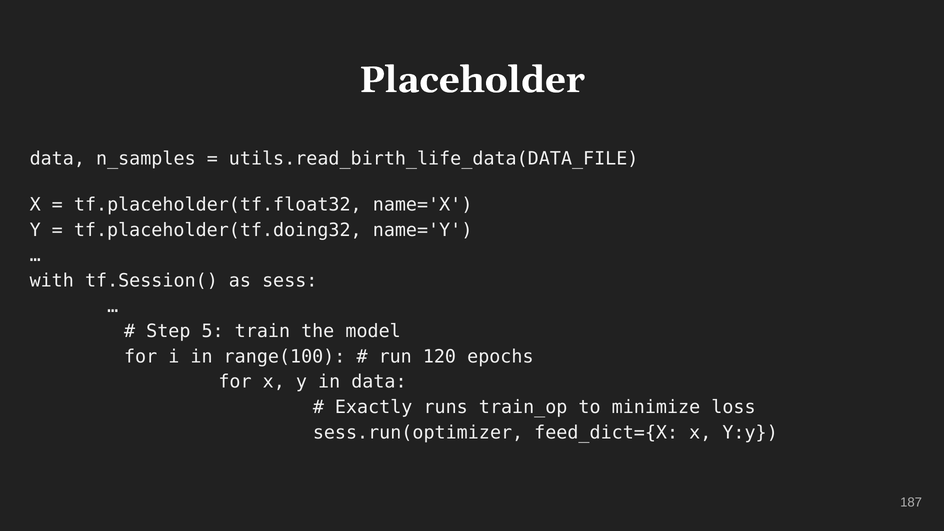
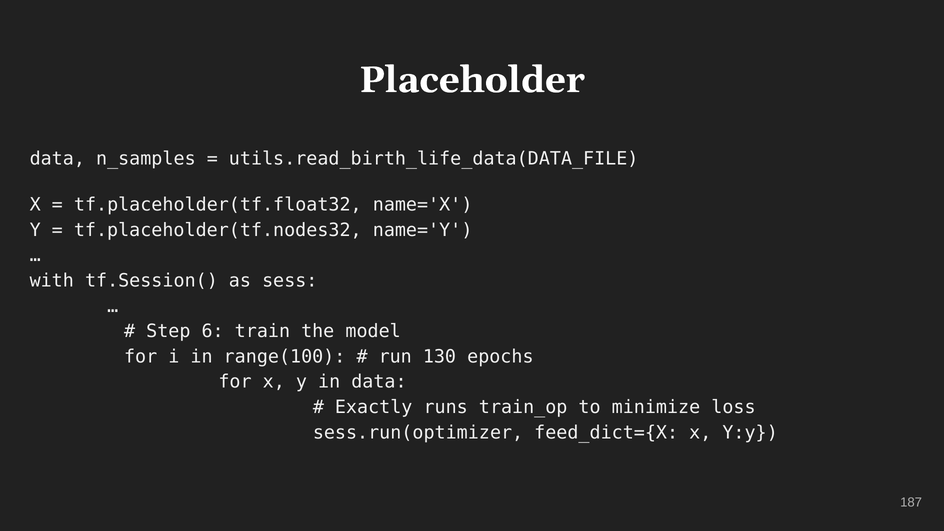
tf.placeholder(tf.doing32: tf.placeholder(tf.doing32 -> tf.placeholder(tf.nodes32 (218, 230)
5: 5 -> 6 (213, 331)
120: 120 -> 130 (439, 357)
